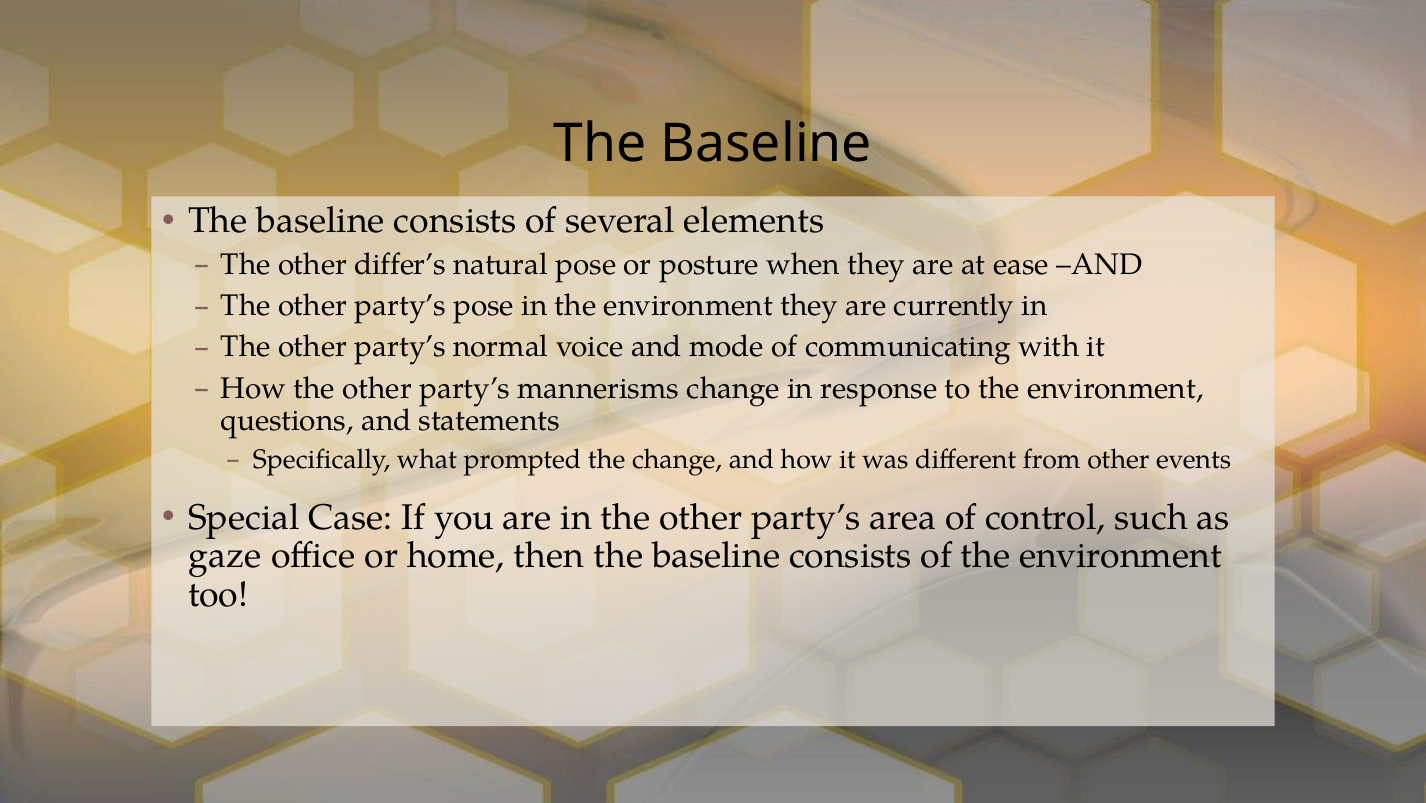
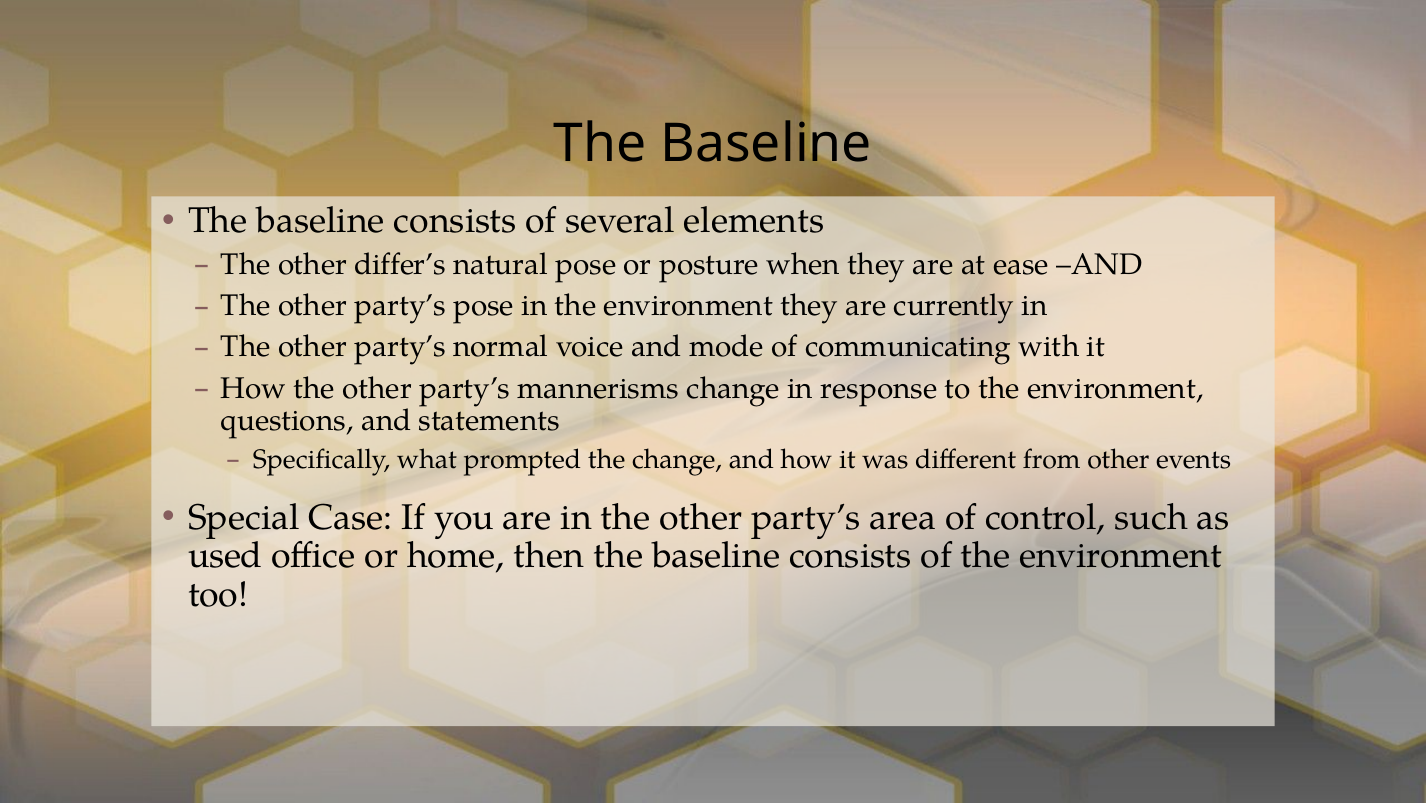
gaze: gaze -> used (226, 555)
